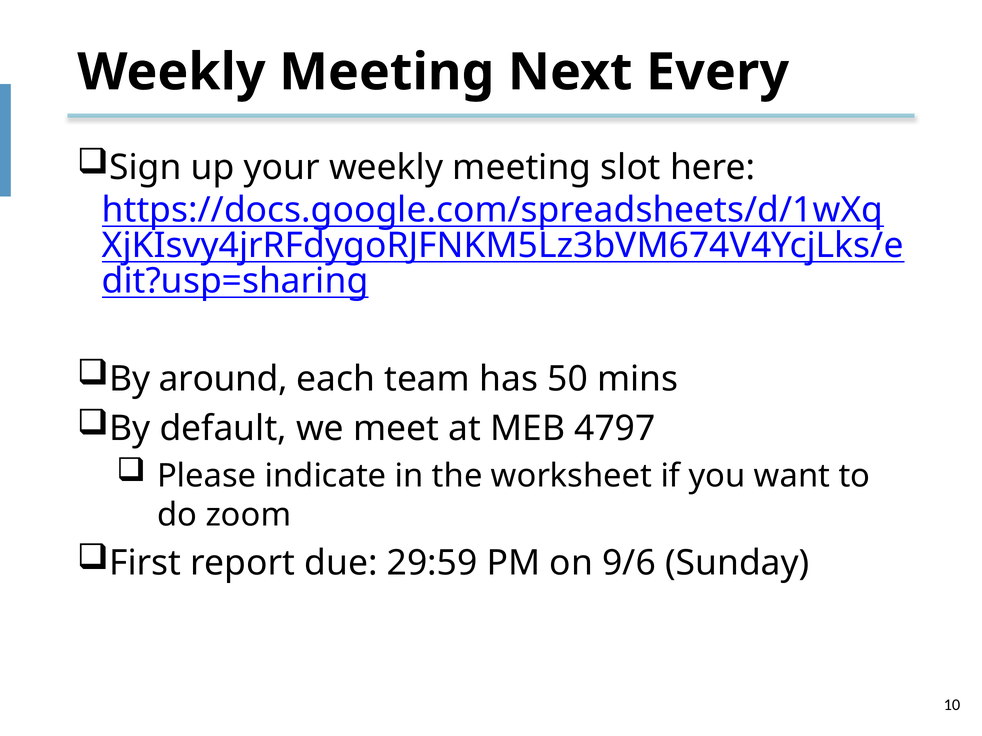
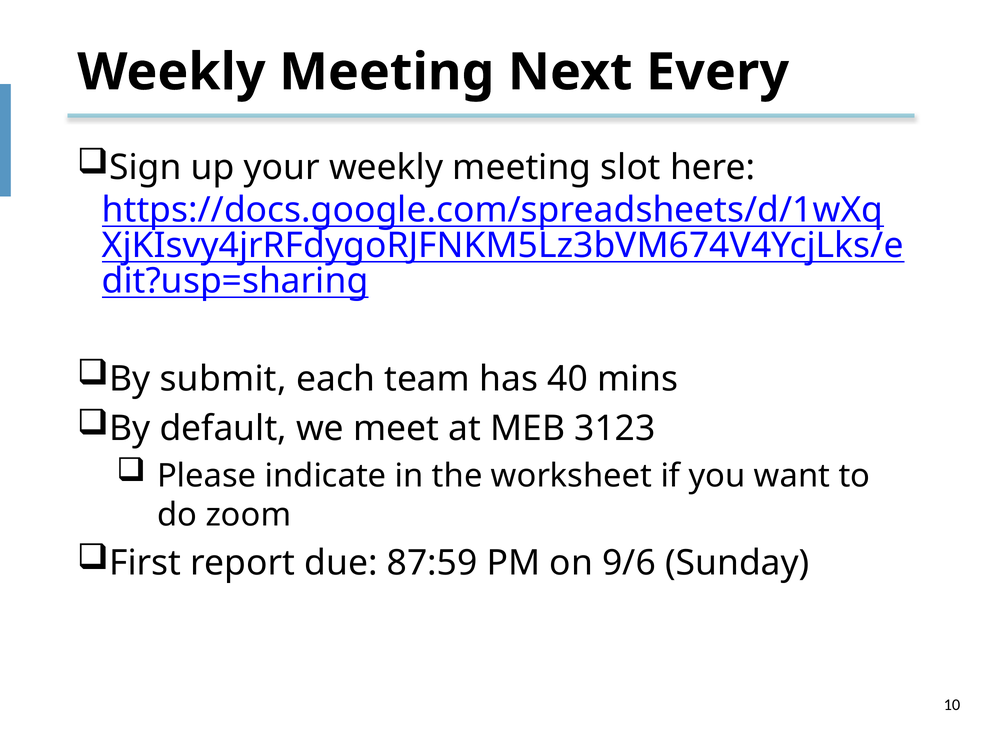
around: around -> submit (223, 379)
50: 50 -> 40 (568, 379)
4797: 4797 -> 3123 (615, 429)
29:59: 29:59 -> 87:59 (432, 564)
